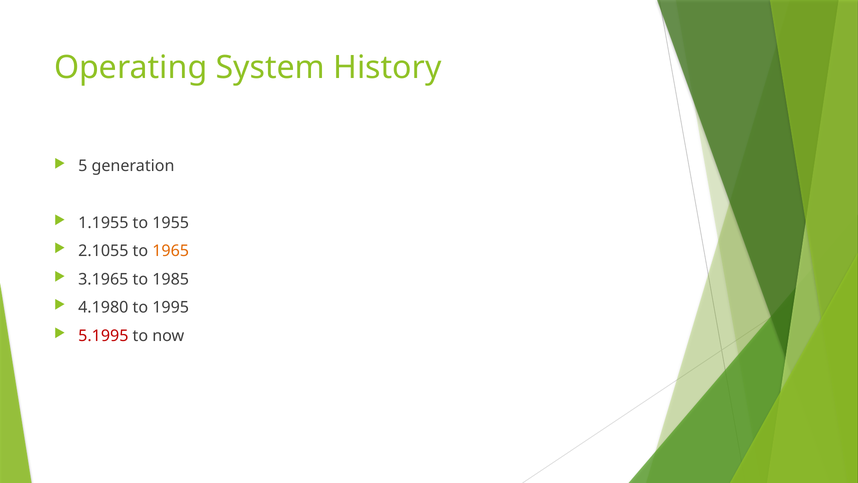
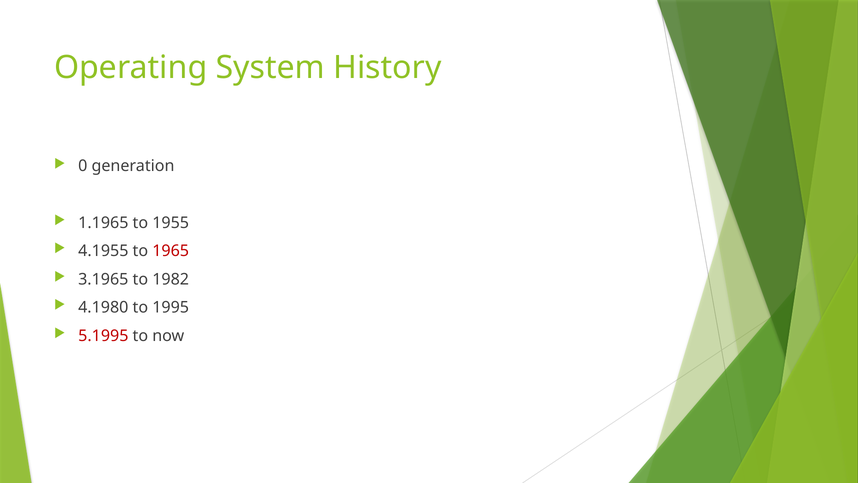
5: 5 -> 0 (83, 166)
1.1955: 1.1955 -> 1.1965 (103, 223)
2.1055: 2.1055 -> 4.1955 (103, 251)
1965 colour: orange -> red (171, 251)
1985: 1985 -> 1982 (171, 279)
